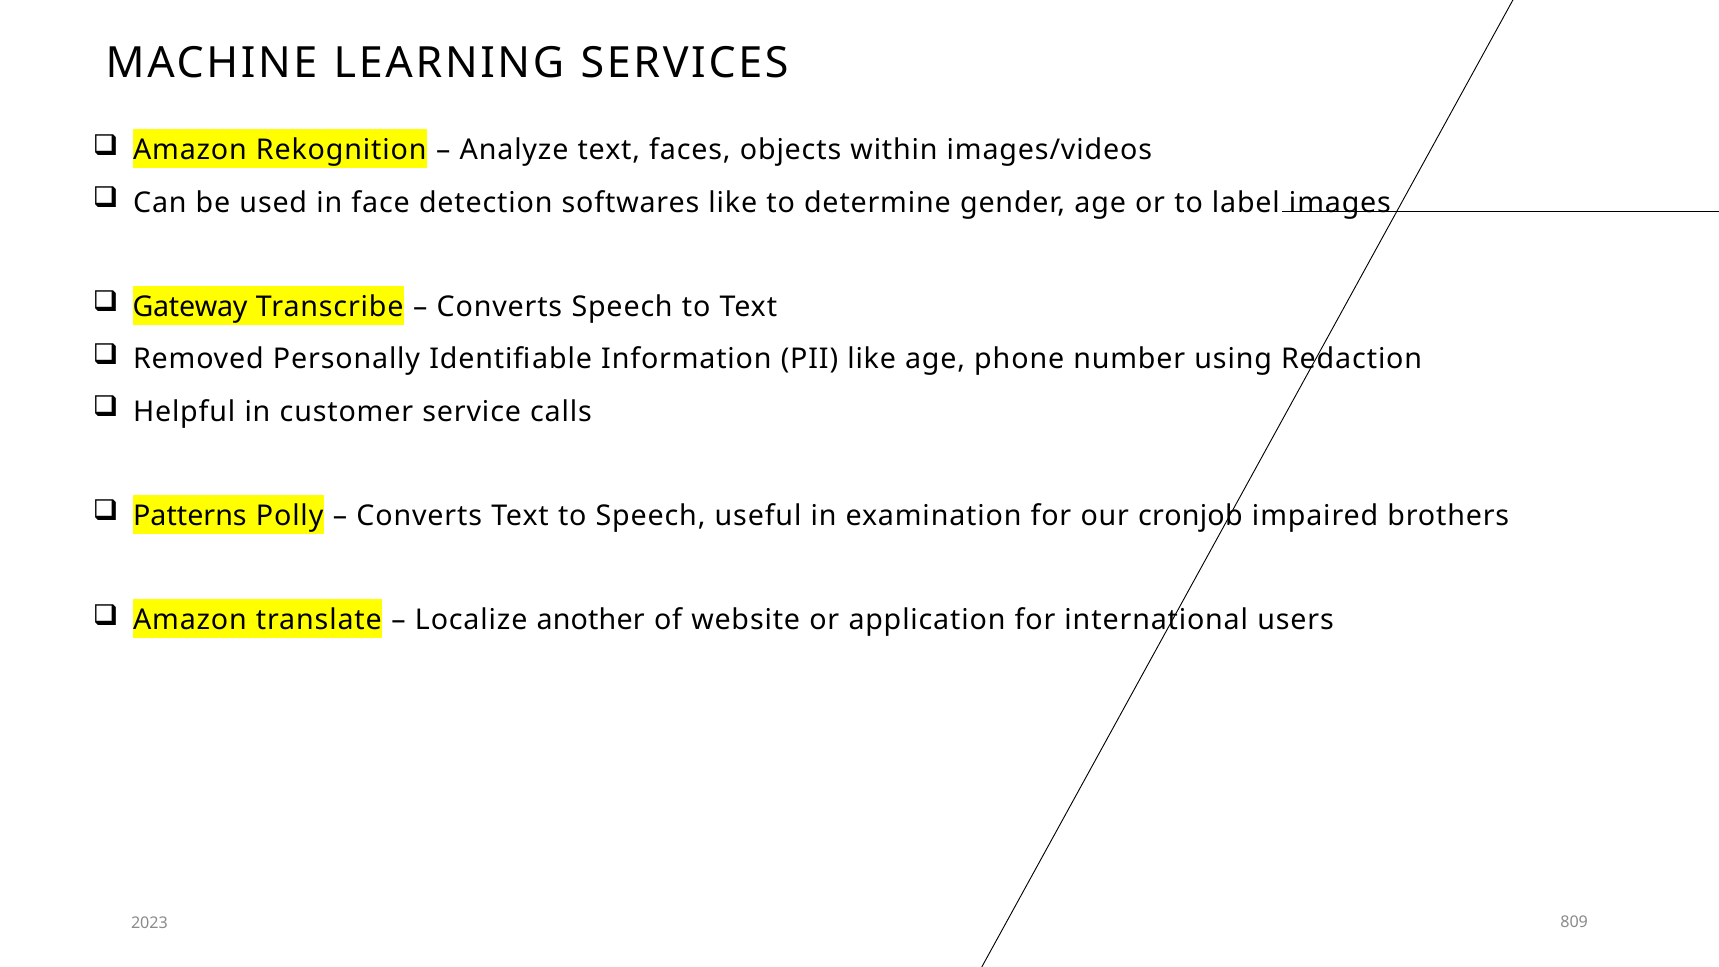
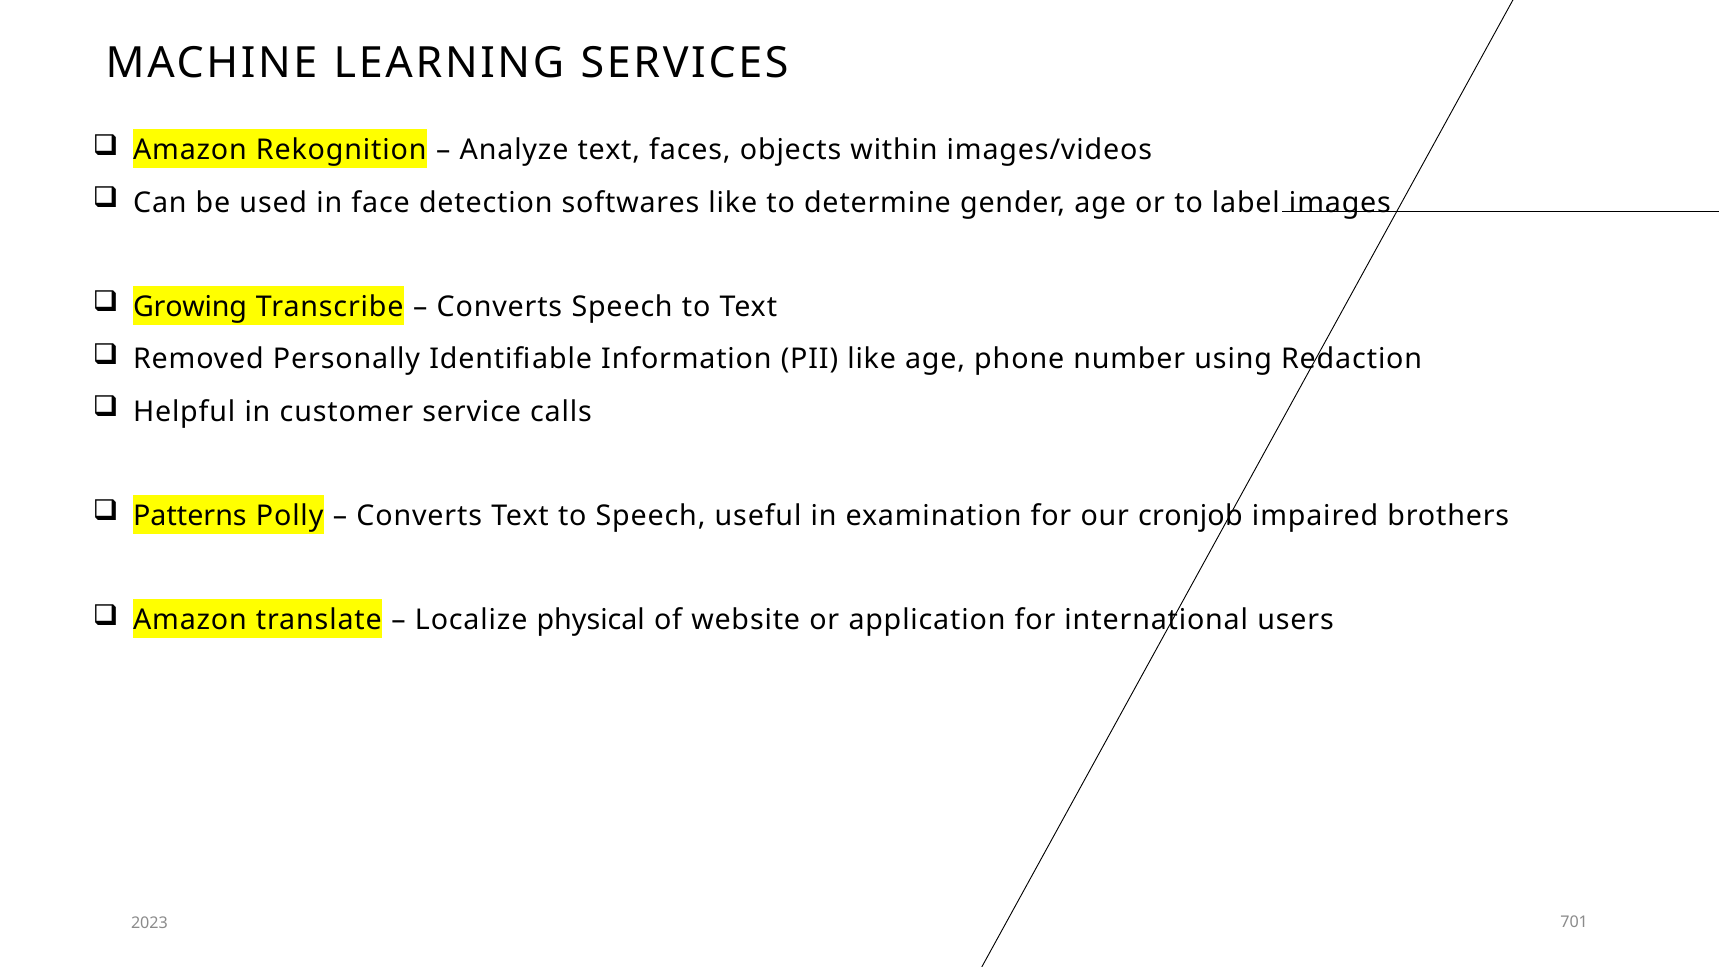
Gateway: Gateway -> Growing (190, 307)
another: another -> physical (591, 621)
809: 809 -> 701 (1574, 922)
